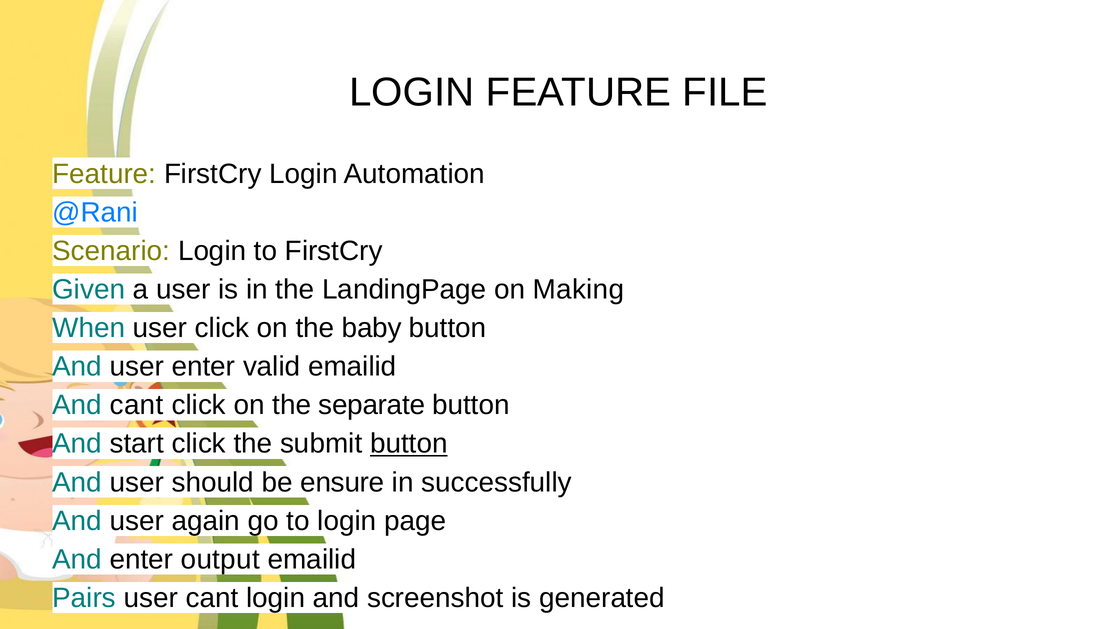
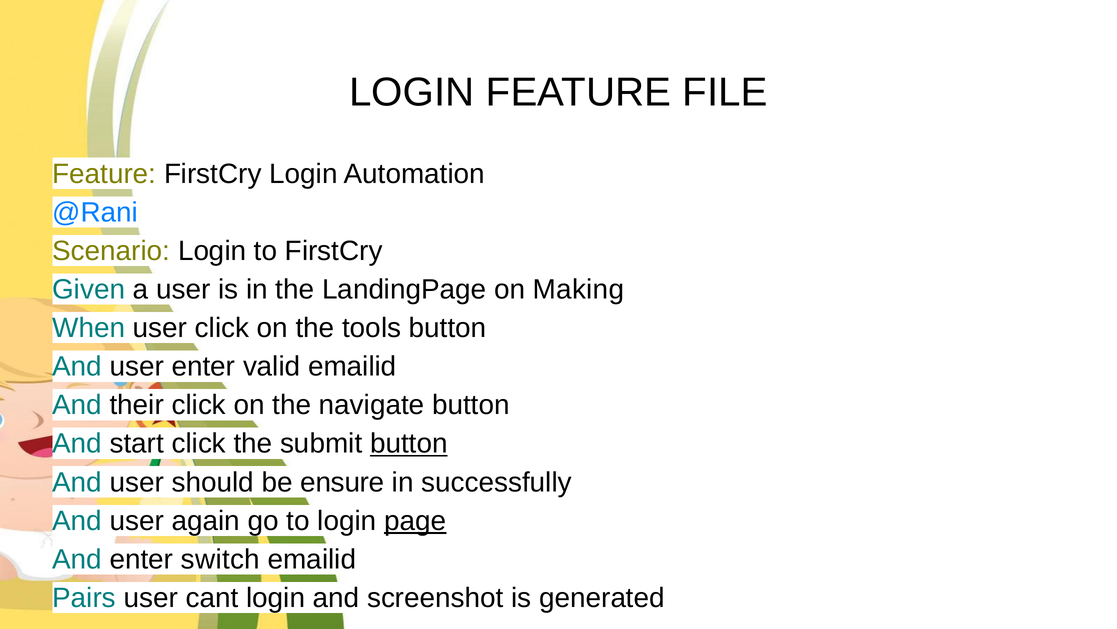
baby: baby -> tools (372, 328)
And cant: cant -> their (137, 405)
separate: separate -> navigate (372, 405)
page underline: none -> present (415, 520)
output: output -> switch (220, 559)
